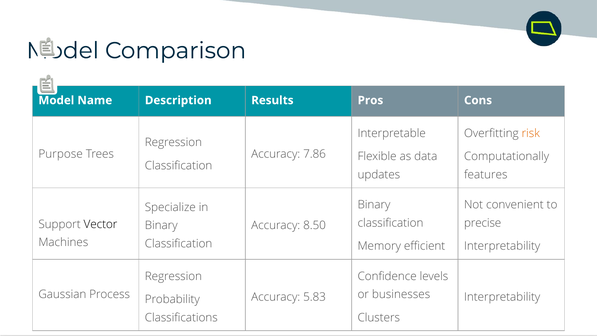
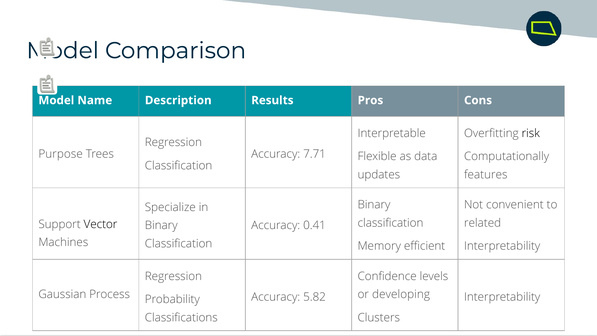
risk colour: orange -> black (531, 133)
7.86: 7.86 -> 7.71 (315, 154)
precise: precise -> related (483, 223)
8.50: 8.50 -> 0.41 (315, 225)
businesses: businesses -> developing (401, 294)
5.83: 5.83 -> 5.82 (315, 297)
